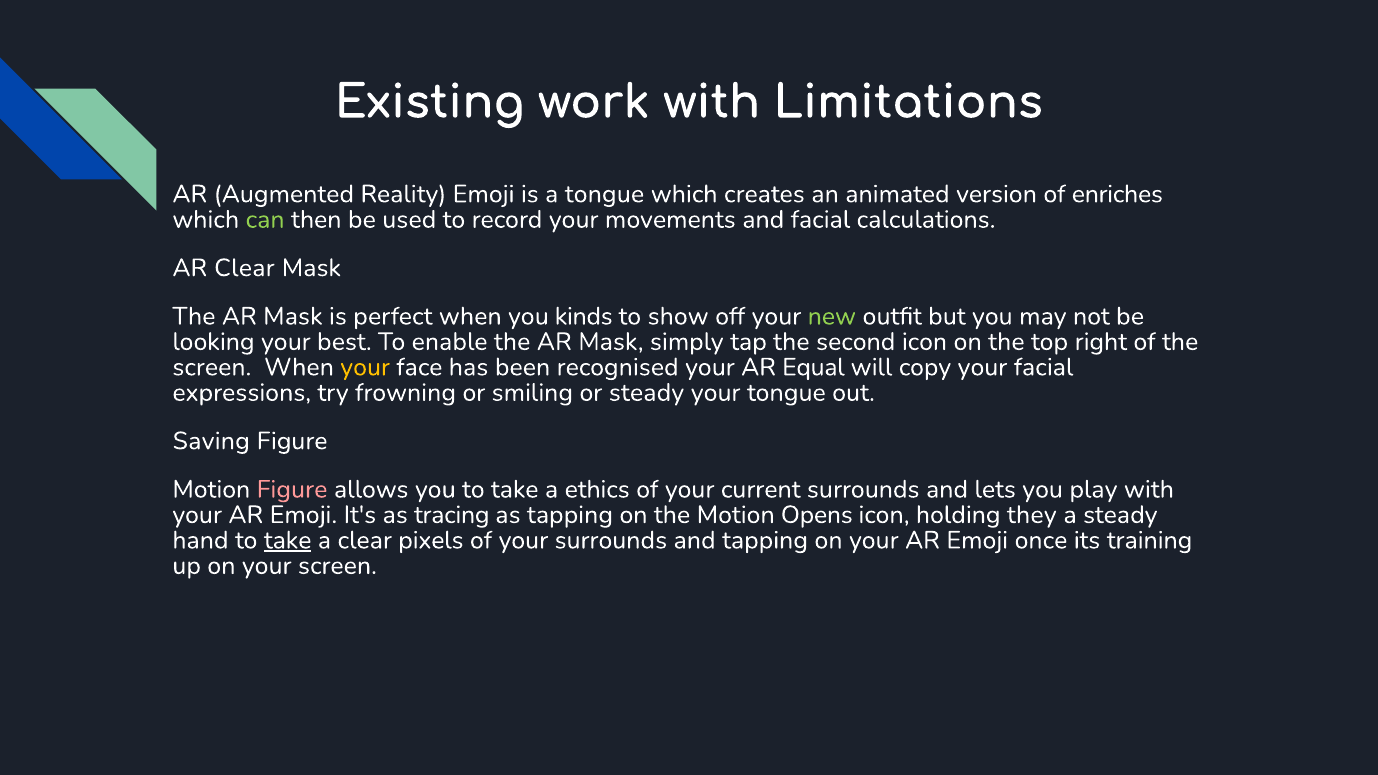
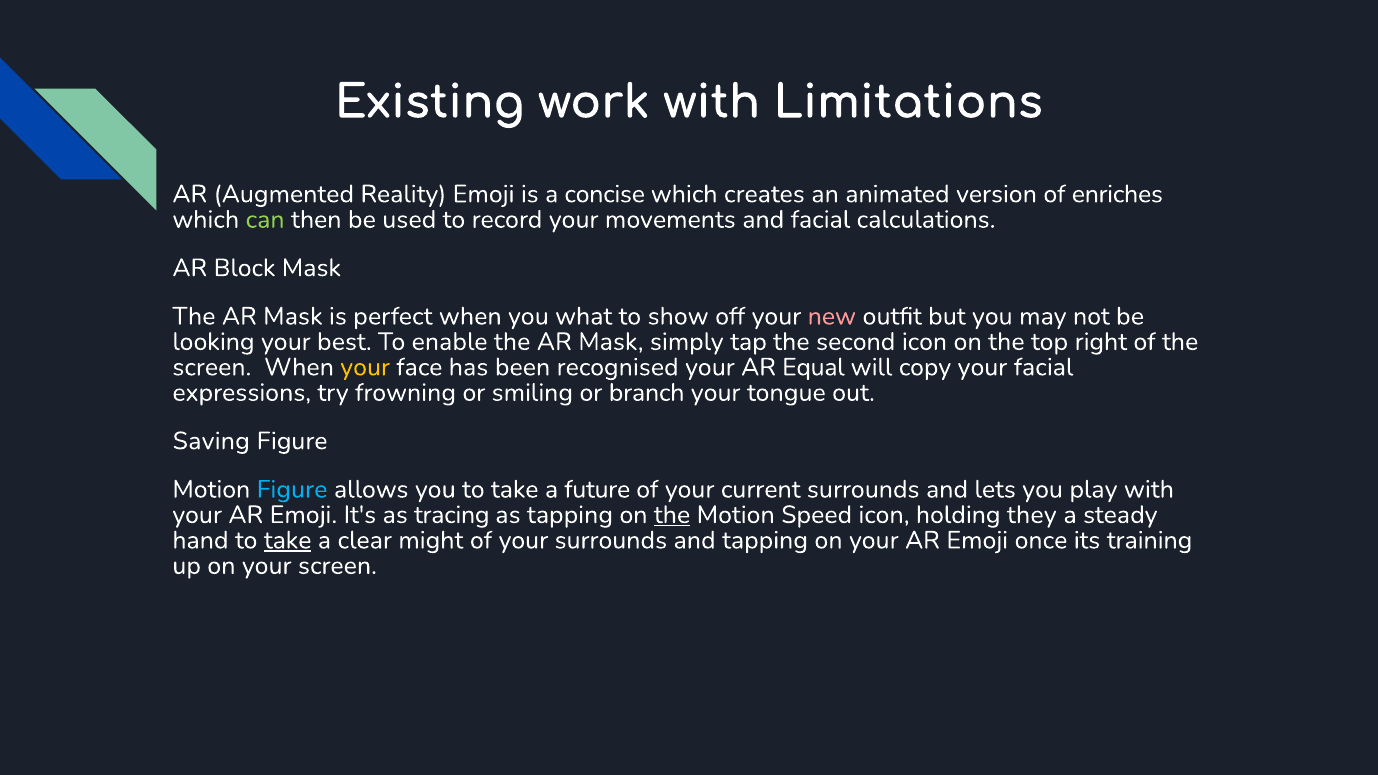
a tongue: tongue -> concise (605, 194)
AR Clear: Clear -> Block (245, 268)
kinds: kinds -> what (584, 316)
new colour: light green -> pink (832, 316)
or steady: steady -> branch (647, 393)
Figure colour: pink -> light blue (292, 489)
ethics: ethics -> future (597, 489)
the underline: none -> present (672, 515)
Opens: Opens -> Speed (817, 515)
pixels: pixels -> might (431, 540)
